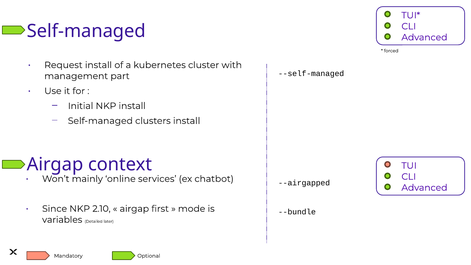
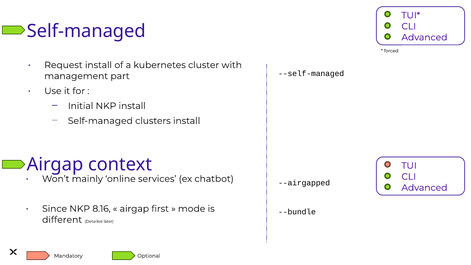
2.10: 2.10 -> 8.16 (101, 209)
variables: variables -> different (62, 220)
